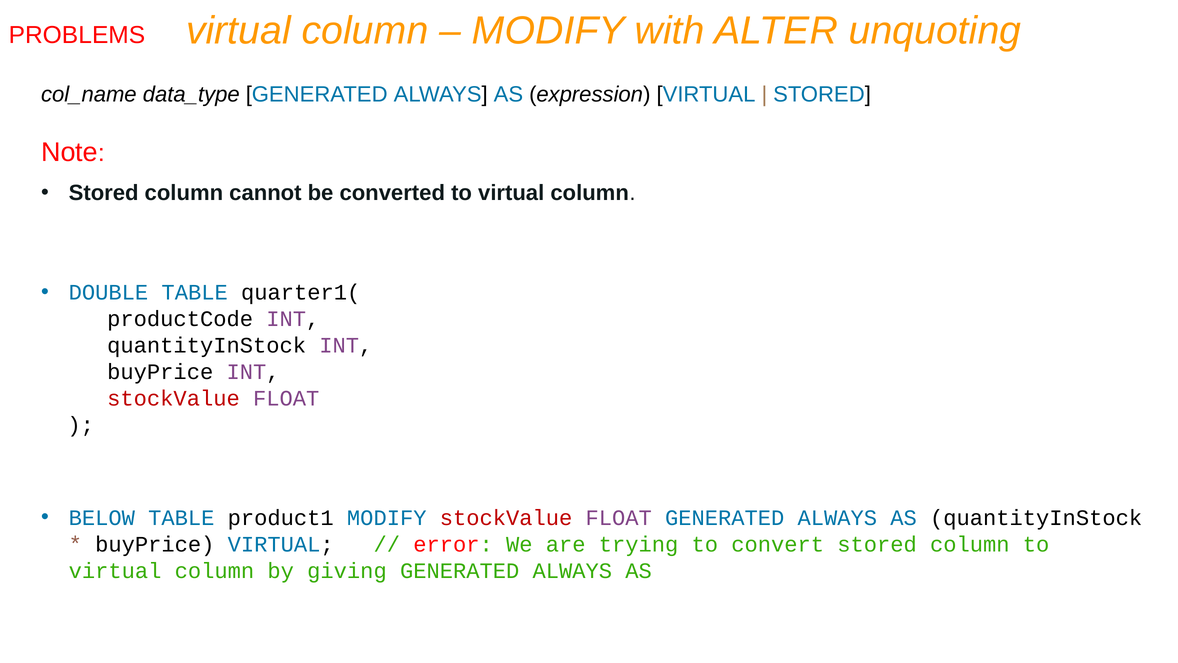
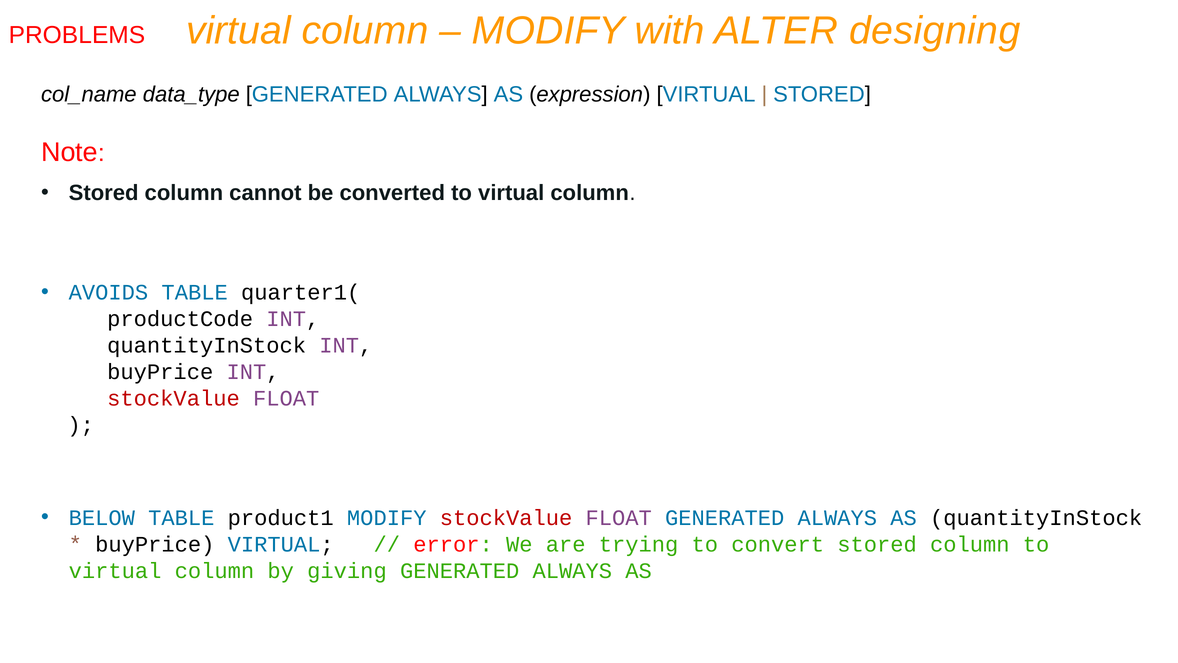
unquoting: unquoting -> designing (935, 31)
DOUBLE: DOUBLE -> AVOIDS (108, 292)
